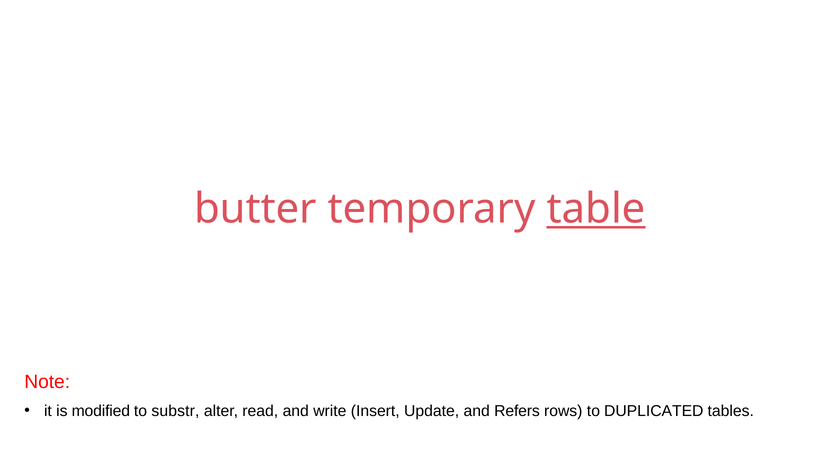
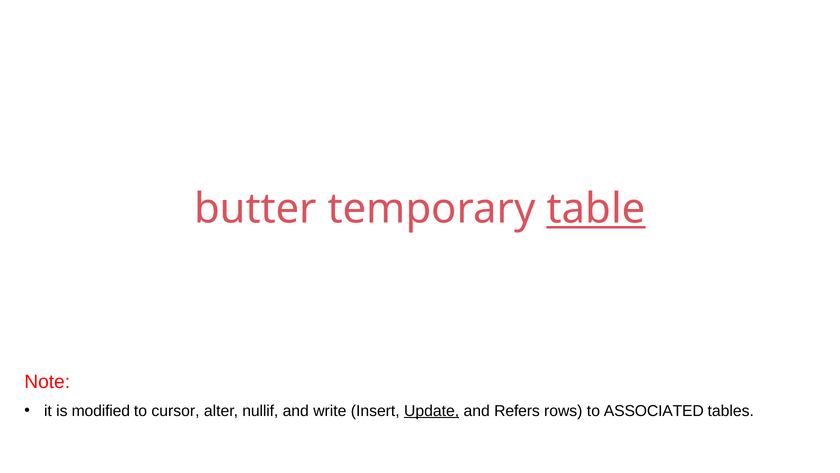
substr: substr -> cursor (176, 410)
read: read -> nullif (260, 410)
Update underline: none -> present (432, 410)
DUPLICATED: DUPLICATED -> ASSOCIATED (654, 410)
